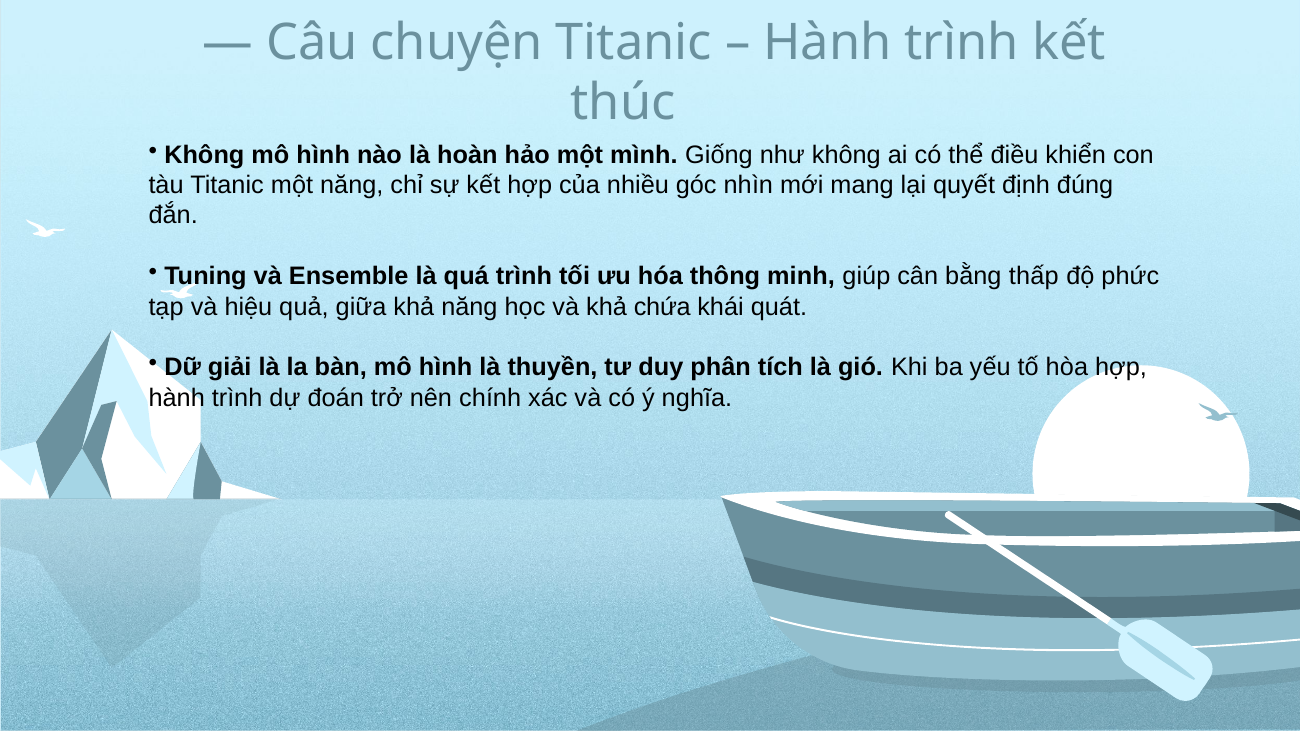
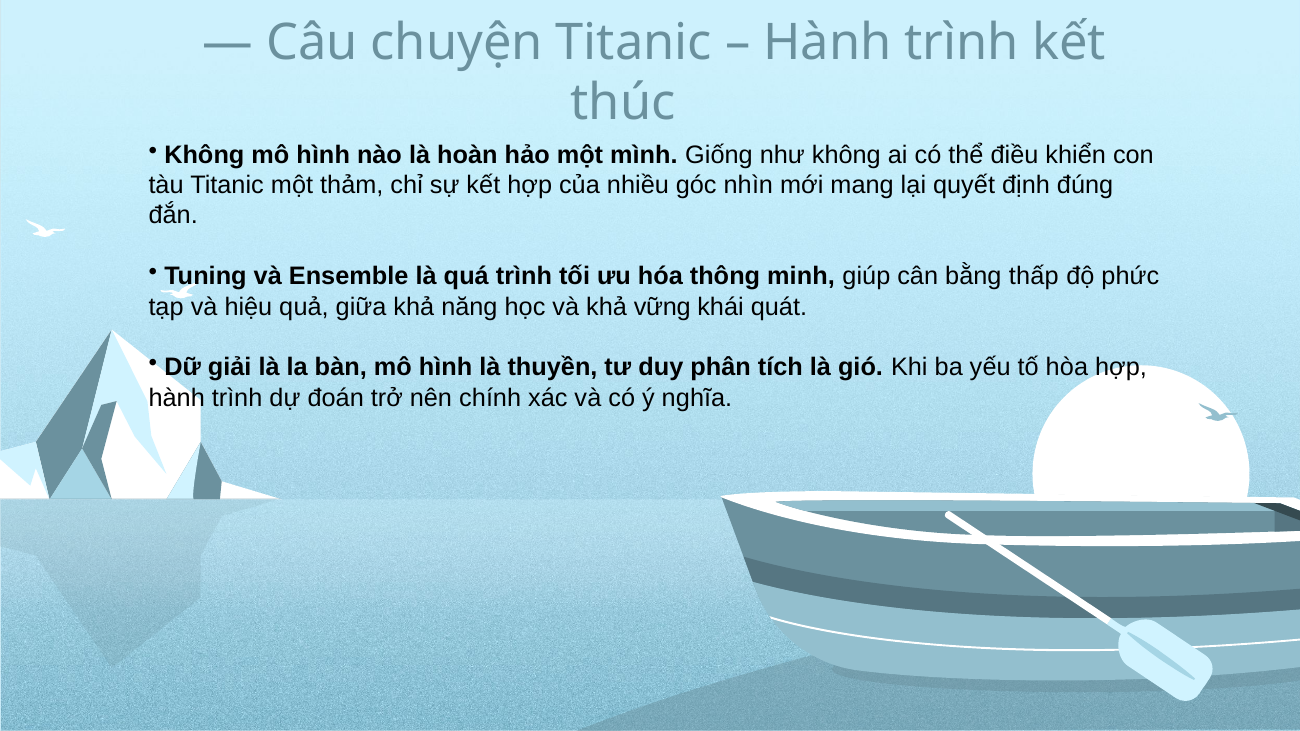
một năng: năng -> thảm (352, 185)
chứa: chứa -> vững (662, 307)
